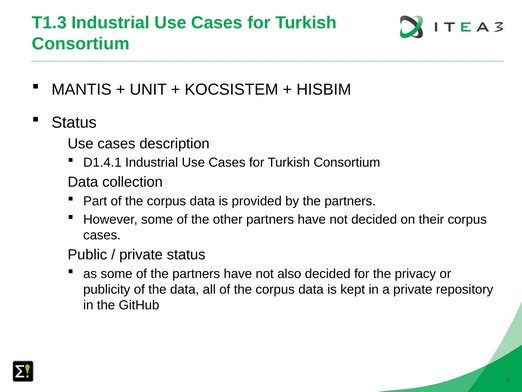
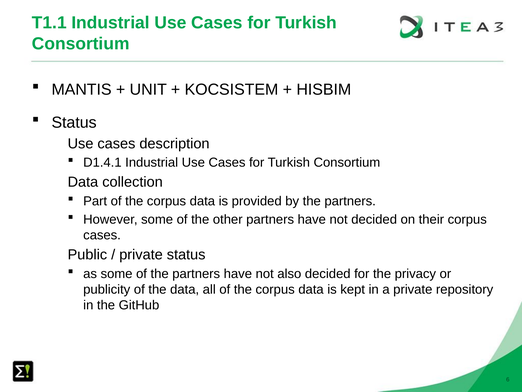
T1.3: T1.3 -> T1.1 (49, 23)
